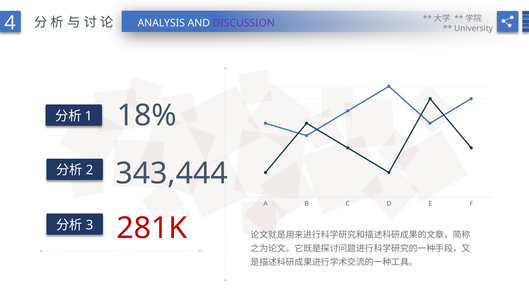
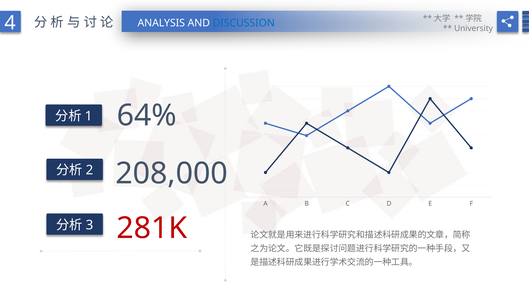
DISCUSSION colour: purple -> blue (244, 23)
18%: 18% -> 64% (147, 116)
343,444: 343,444 -> 208,000 (172, 174)
